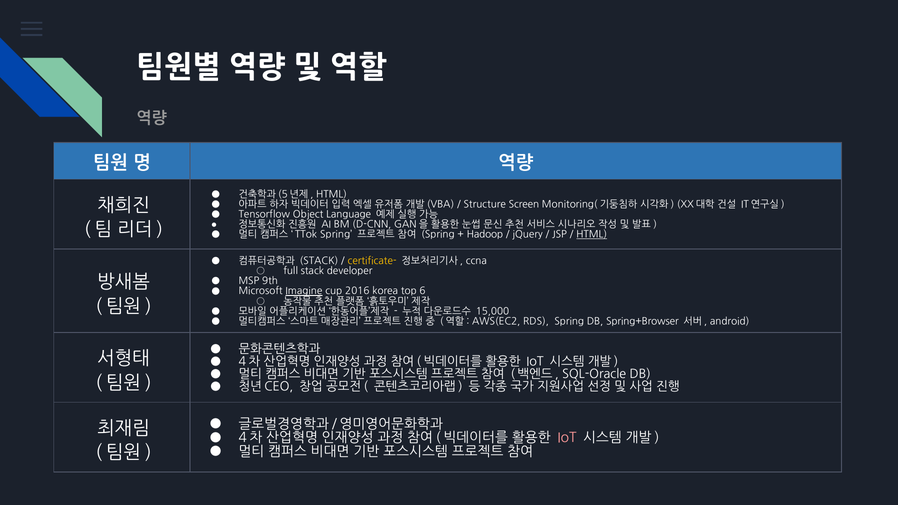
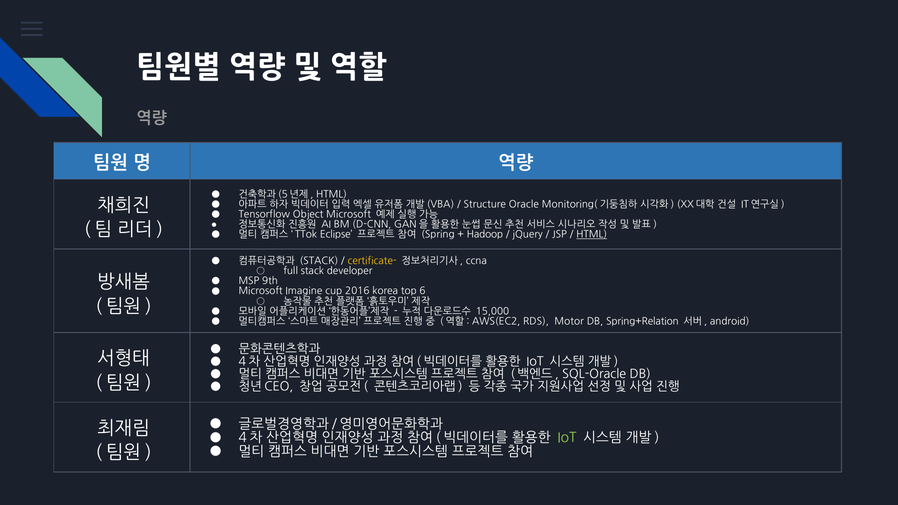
Screen: Screen -> Oracle (524, 205)
Object Language: Language -> Microsoft (349, 215)
TTok Spring: Spring -> Eclipse (336, 235)
Imagine underline: present -> none (304, 291)
RDS Spring: Spring -> Motor (569, 321)
Spring+Browser: Spring+Browser -> Spring+Relation (642, 321)
IoT colour: pink -> light green (567, 438)
